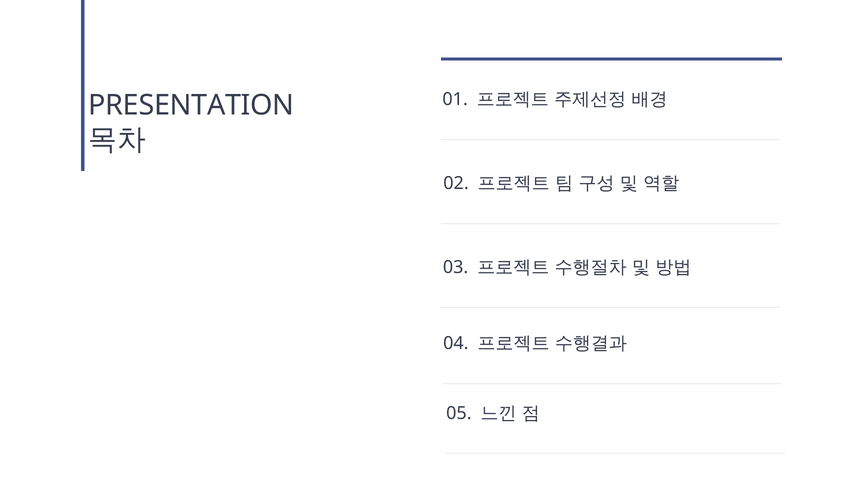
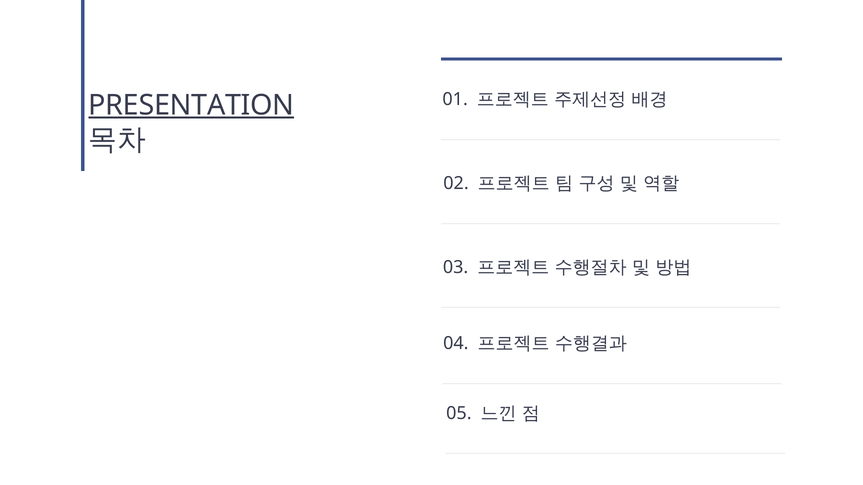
PRESENTATION underline: none -> present (191, 105)
